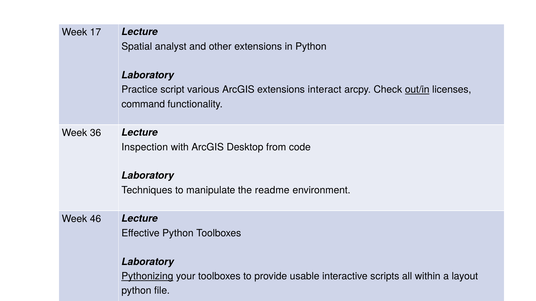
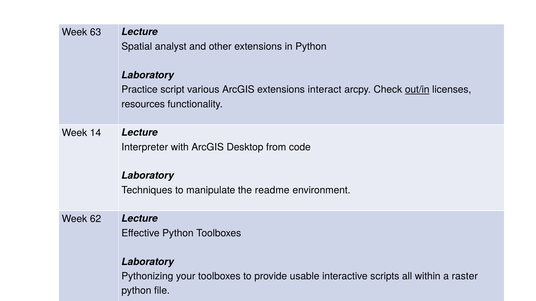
17: 17 -> 63 (96, 32)
command: command -> resources (143, 104)
36: 36 -> 14 (96, 133)
Inspection: Inspection -> Interpreter (145, 147)
46: 46 -> 62 (96, 219)
Pythonizing underline: present -> none (147, 277)
layout: layout -> raster (465, 277)
